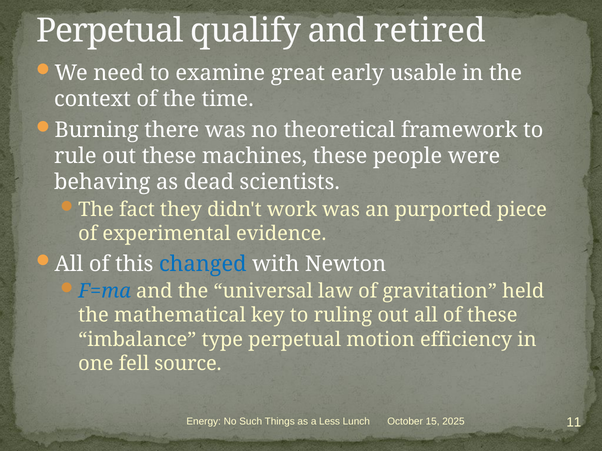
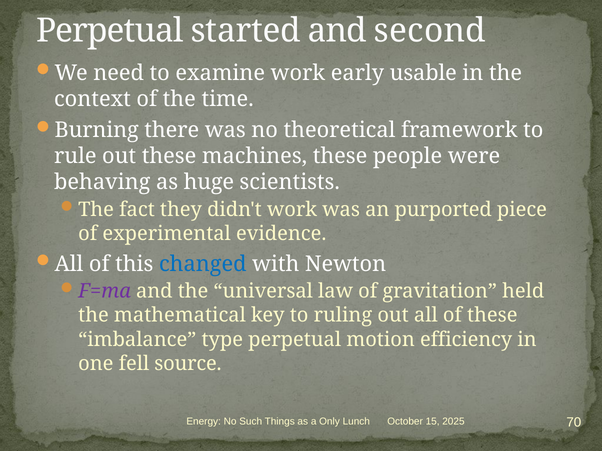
qualify: qualify -> started (246, 31)
retired: retired -> second (430, 31)
examine great: great -> work (298, 73)
dead: dead -> huge (209, 182)
F=ma colour: blue -> purple (105, 292)
Less: Less -> Only (329, 422)
11: 11 -> 70 (574, 423)
